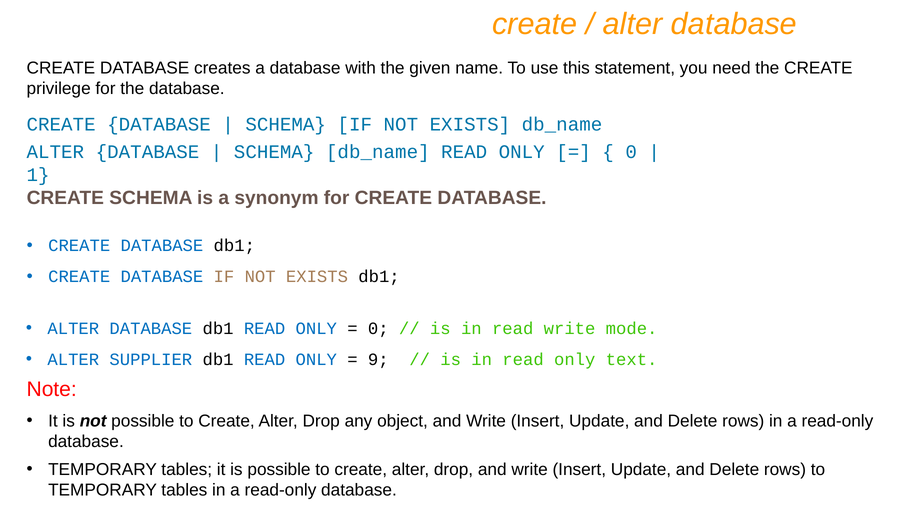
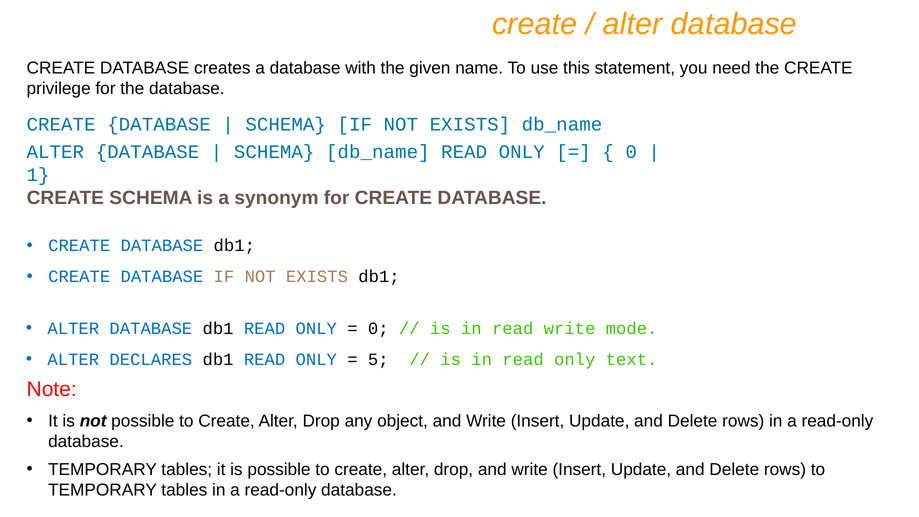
SUPPLIER: SUPPLIER -> DECLARES (151, 359)
9: 9 -> 5 (378, 359)
